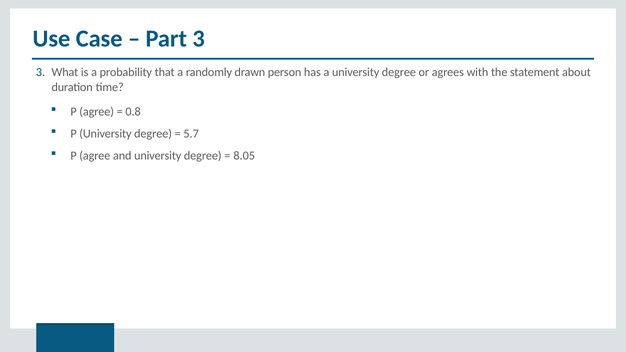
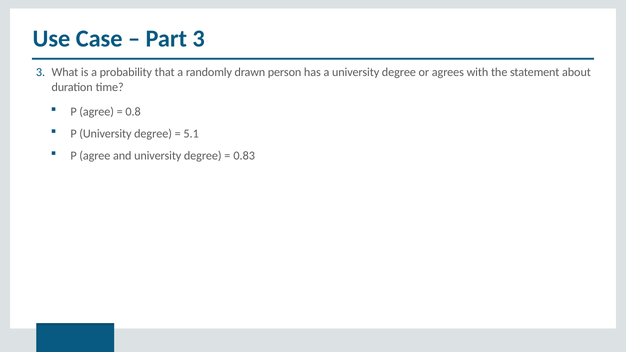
5.7: 5.7 -> 5.1 (191, 134)
8.05: 8.05 -> 0.83 (244, 156)
